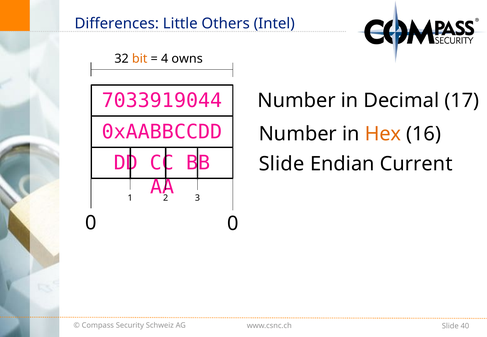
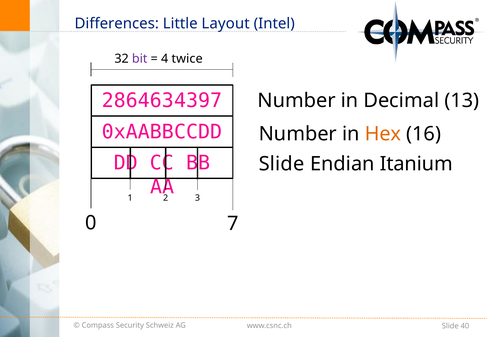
Others: Others -> Layout (226, 24)
bit colour: orange -> purple (140, 59)
owns: owns -> twice (187, 59)
7033919044: 7033919044 -> 2864634397 (162, 101)
17: 17 -> 13 (462, 101)
Current: Current -> Itanium (416, 164)
0 0: 0 -> 7 (233, 224)
